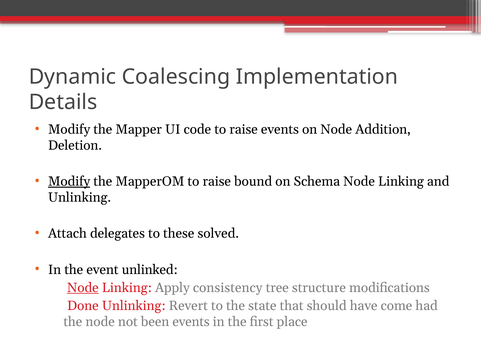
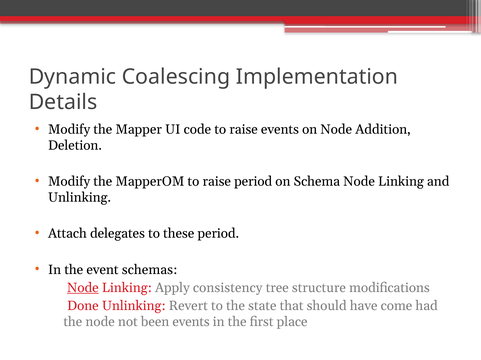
Modify underline: present -> none (69, 182)
raise bound: bound -> period (253, 182)
these solved: solved -> period (218, 234)
unlinked: unlinked -> schemas (150, 270)
